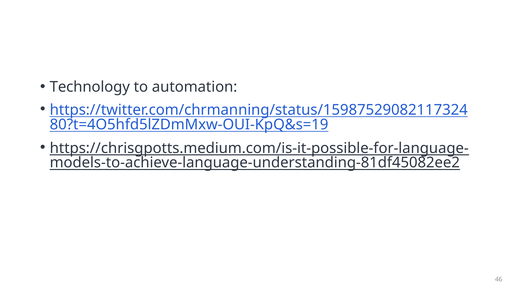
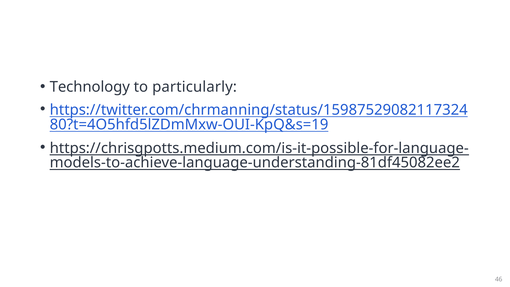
automation: automation -> particularly (195, 87)
